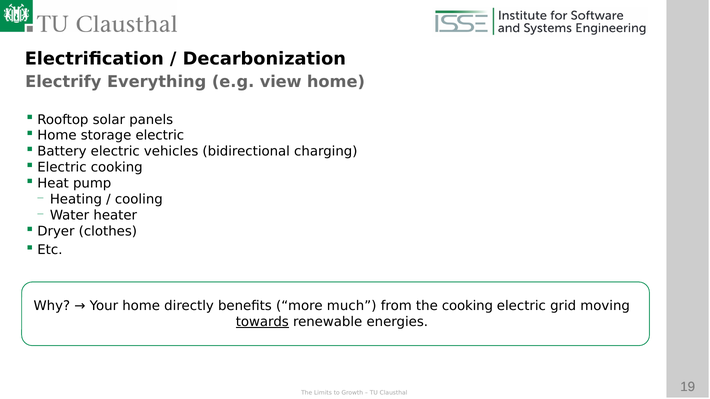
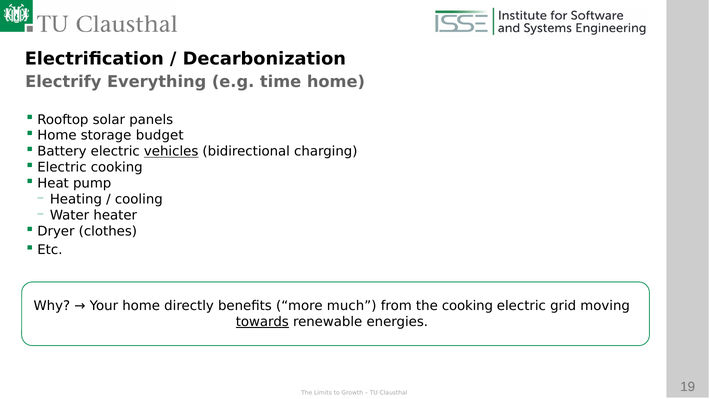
view: view -> time (281, 82)
storage electric: electric -> budget (160, 136)
vehicles underline: none -> present (171, 152)
